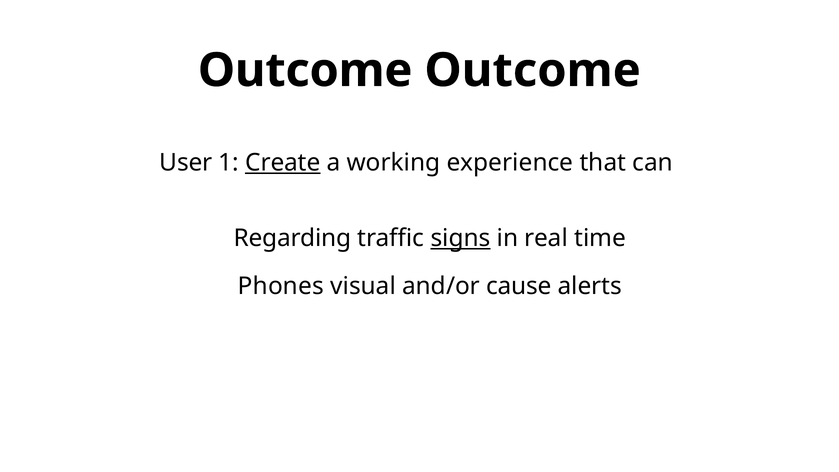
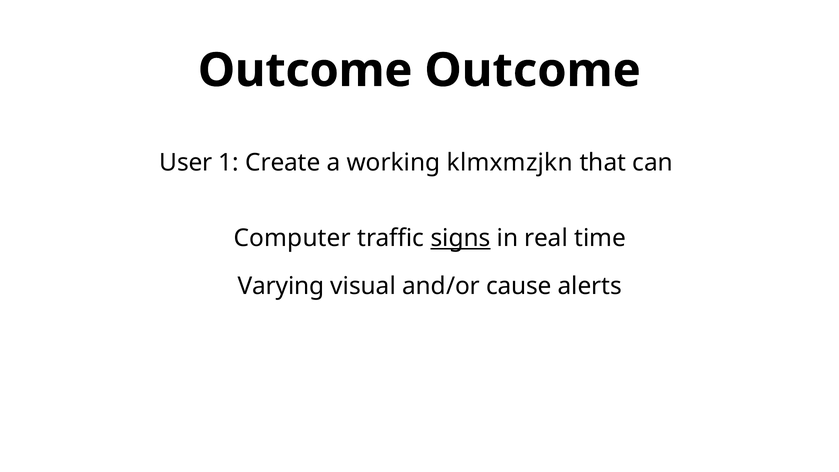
Create underline: present -> none (283, 163)
experience: experience -> klmxmzjkn (510, 163)
Regarding: Regarding -> Computer (292, 238)
Phones: Phones -> Varying (281, 286)
